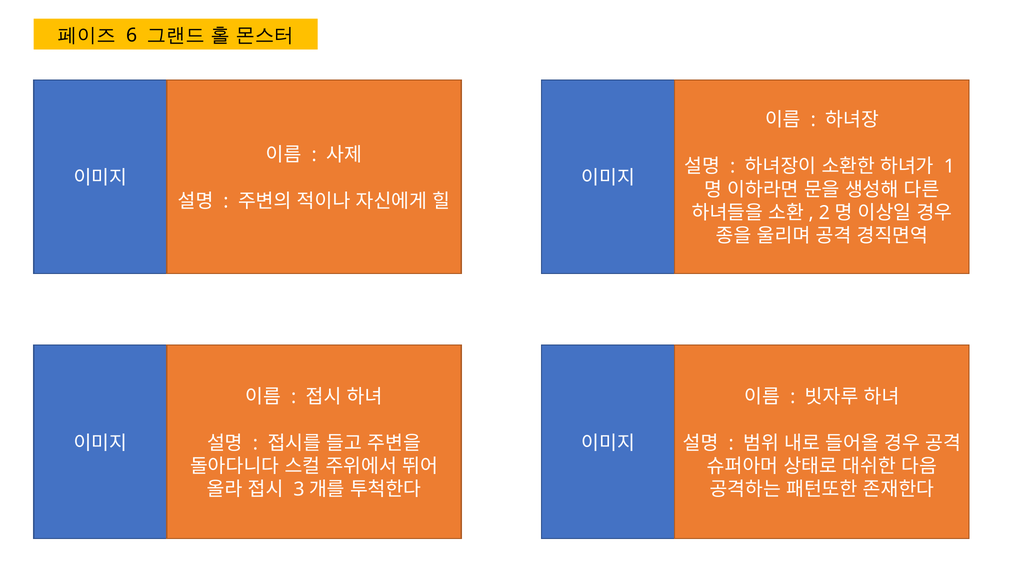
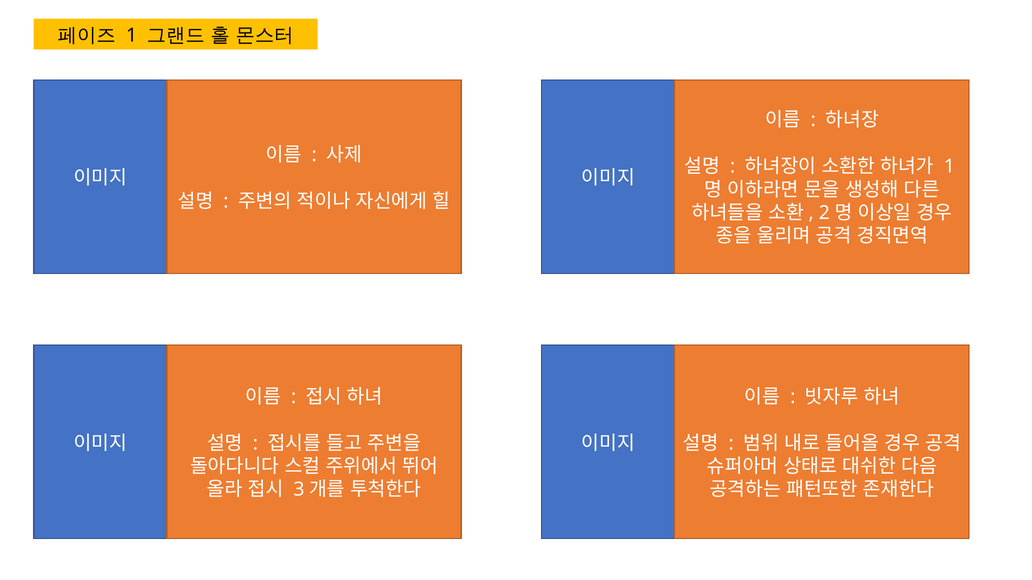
6: 6 -> 1 (132, 35)
